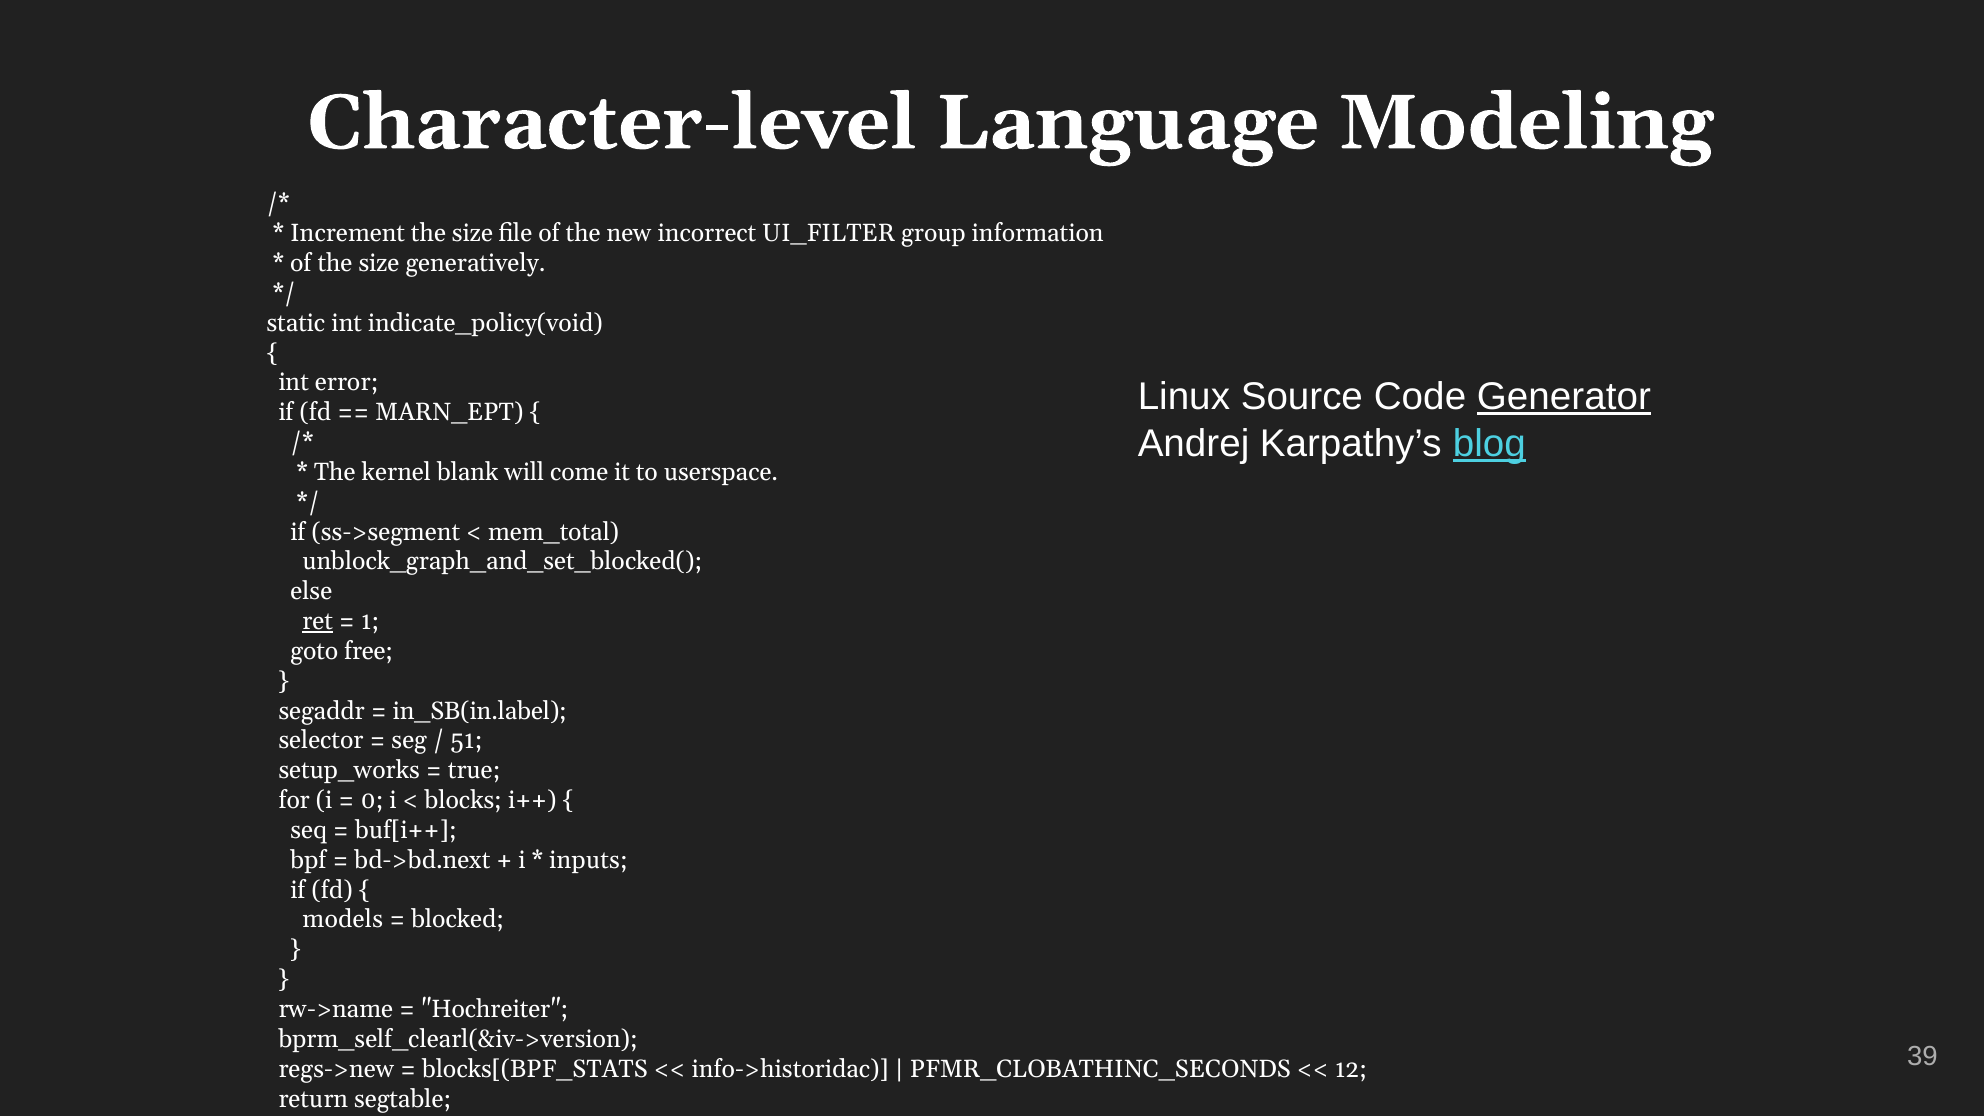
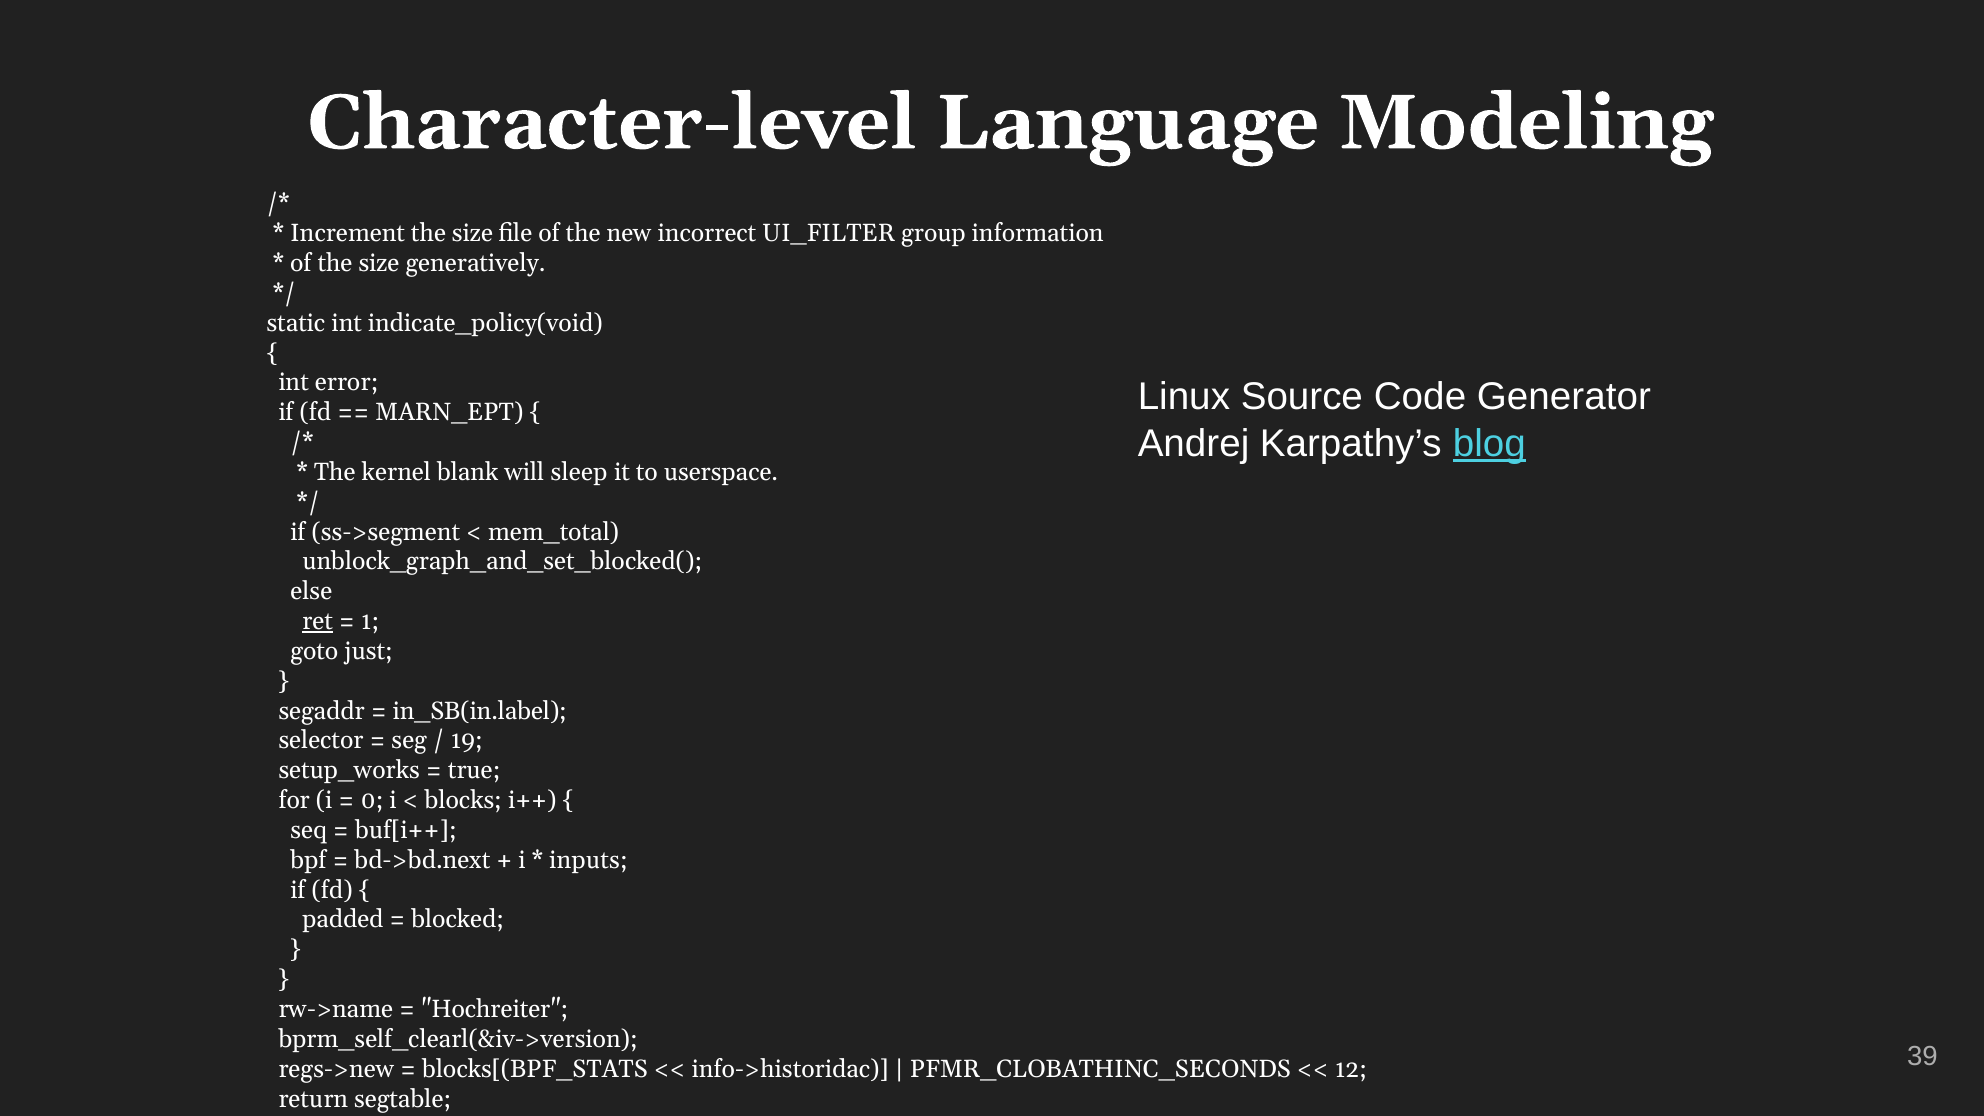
Generator underline: present -> none (1564, 397)
come: come -> sleep (579, 472)
free: free -> just (369, 651)
51: 51 -> 19 (467, 741)
models: models -> padded (343, 920)
